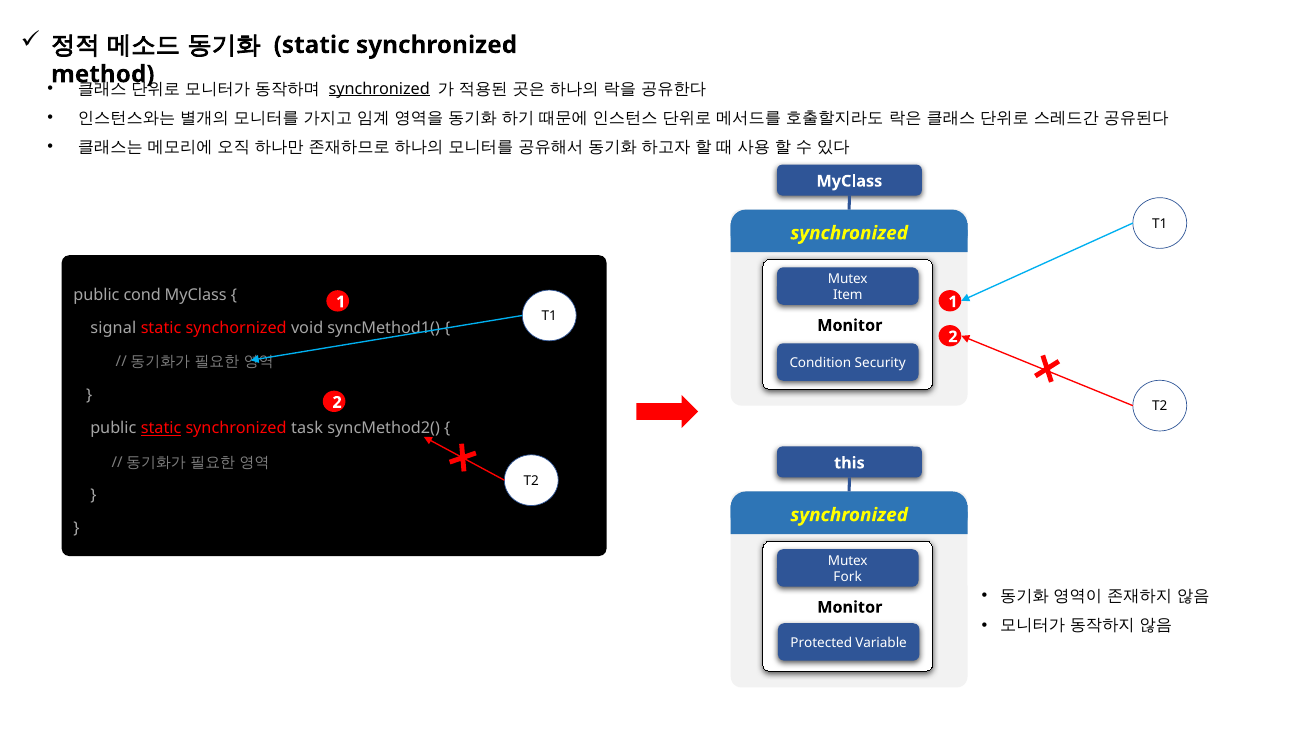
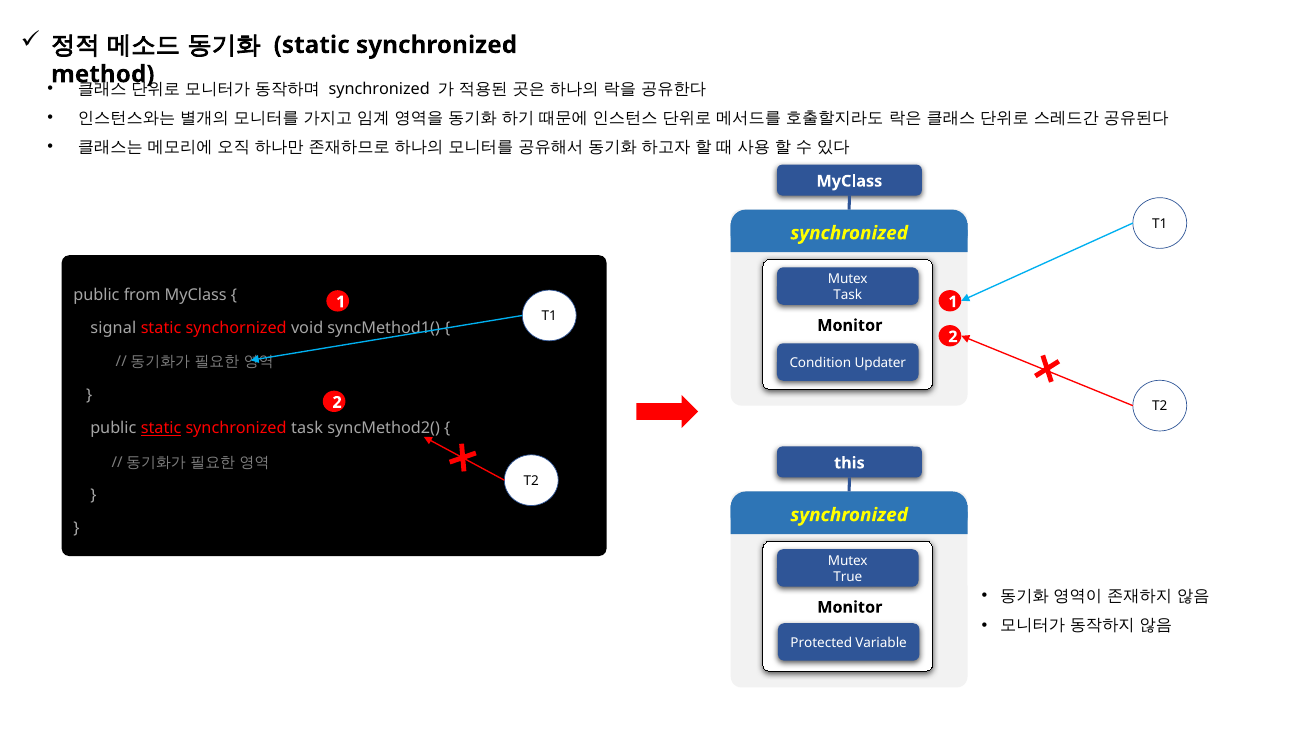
synchronized underline: present -> none (379, 89)
cond: cond -> from (142, 295)
Item: Item -> Task (848, 295)
Security: Security -> Updater (880, 363)
Fork: Fork -> True (848, 577)
